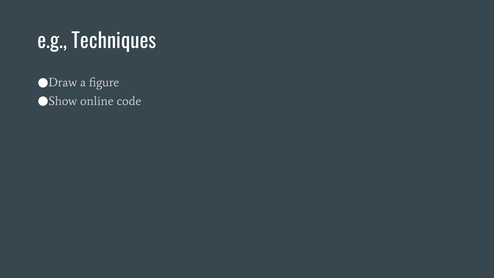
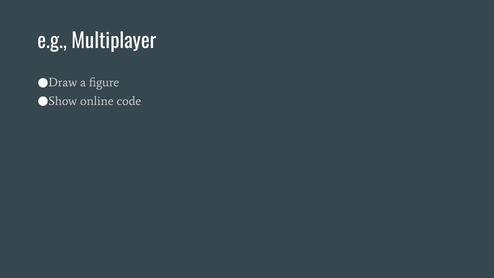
Techniques: Techniques -> Multiplayer (114, 42)
